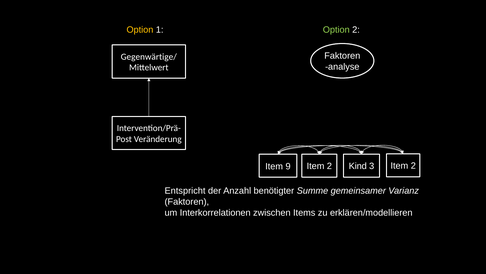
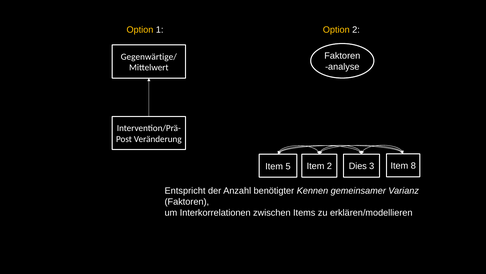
Option colour: light green -> yellow (336, 30)
Kind: Kind -> Dies (358, 166)
3 Item 2: 2 -> 8 (413, 166)
9: 9 -> 5 (288, 166)
Summe: Summe -> Kennen (312, 190)
